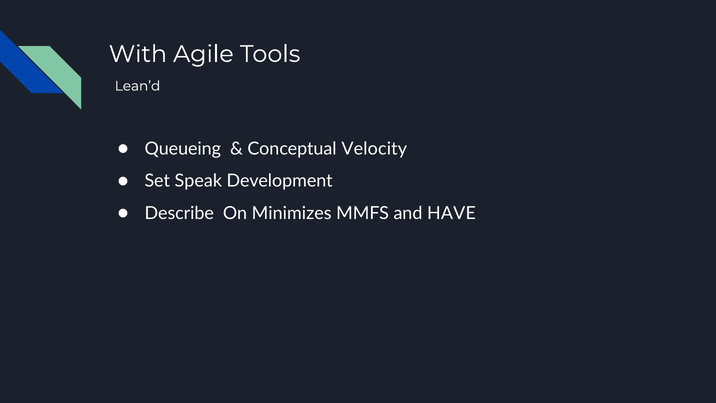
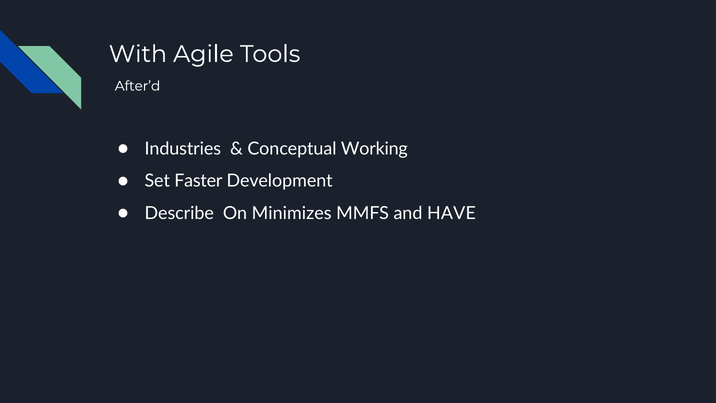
Lean’d: Lean’d -> After’d (138, 86)
Queueing: Queueing -> Industries (183, 149)
Velocity: Velocity -> Working (374, 149)
Speak: Speak -> Faster (198, 181)
